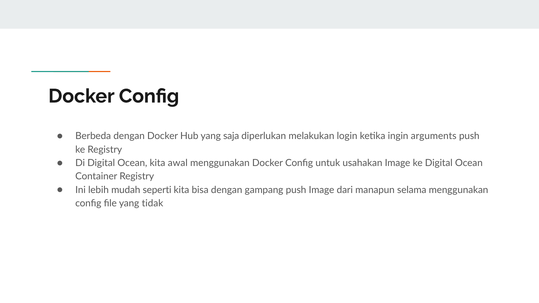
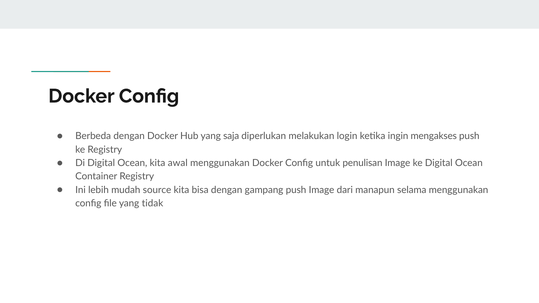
arguments: arguments -> mengakses (434, 136)
usahakan: usahakan -> penulisan (362, 163)
seperti: seperti -> source (157, 190)
